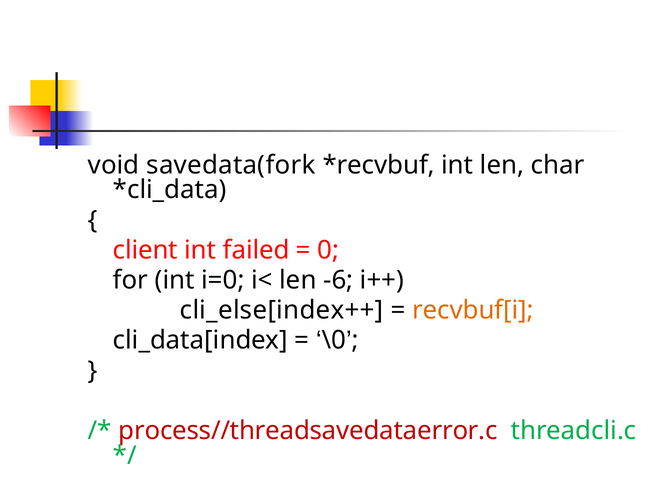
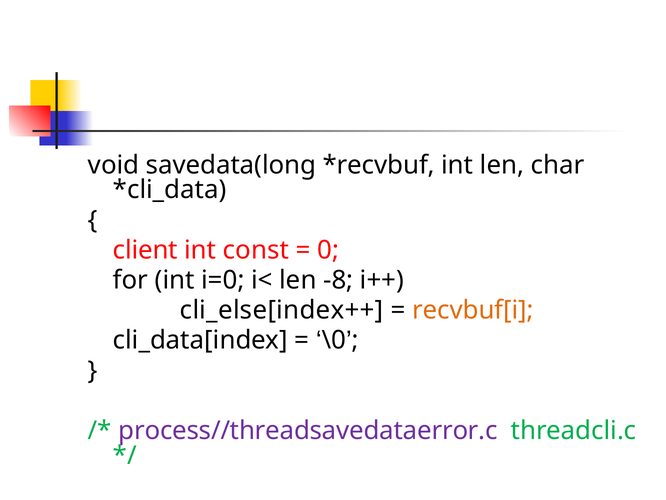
savedata(fork: savedata(fork -> savedata(long (231, 165)
failed: failed -> const (256, 250)
-6: -6 -> -8 (338, 280)
process//threadsavedataerror.c colour: red -> purple (308, 430)
